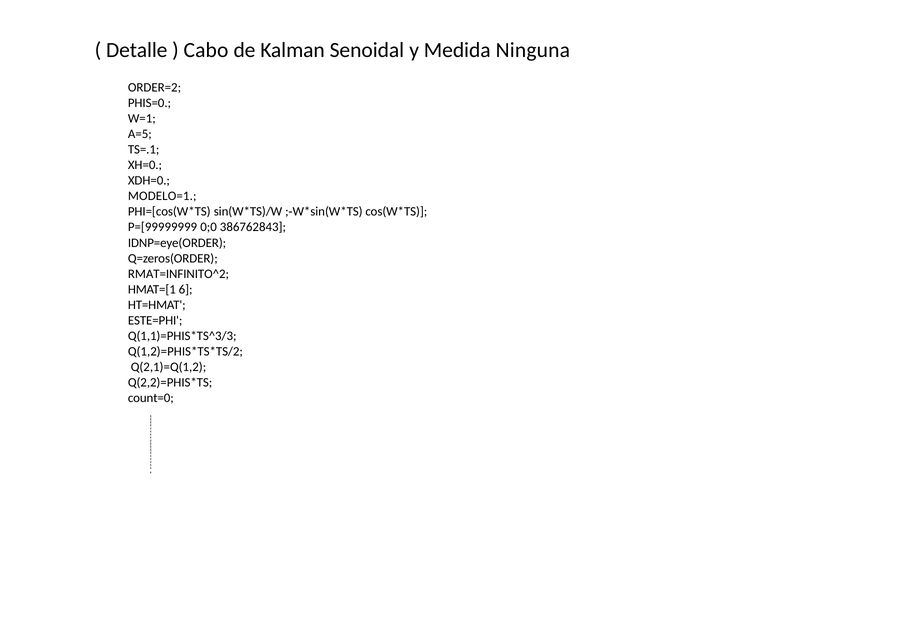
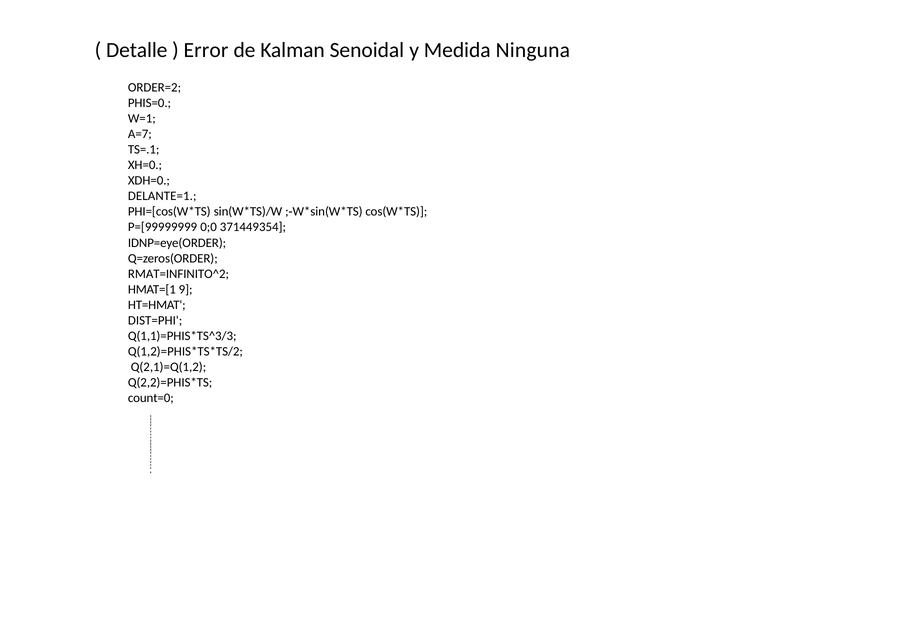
Cabo: Cabo -> Error (206, 50)
A=5: A=5 -> A=7 (140, 134)
MODELO=1: MODELO=1 -> DELANTE=1 (162, 196)
386762843: 386762843 -> 371449354 (253, 227)
6: 6 -> 9 (186, 289)
ESTE=PHI: ESTE=PHI -> DIST=PHI (155, 320)
